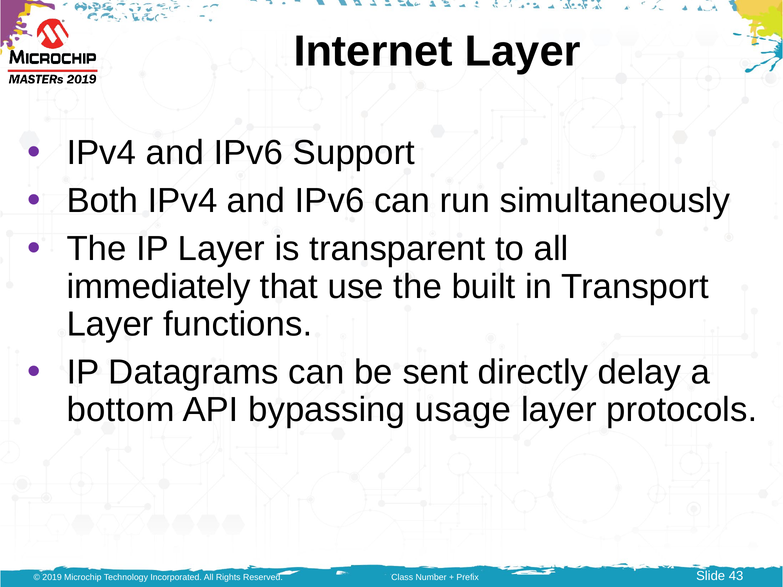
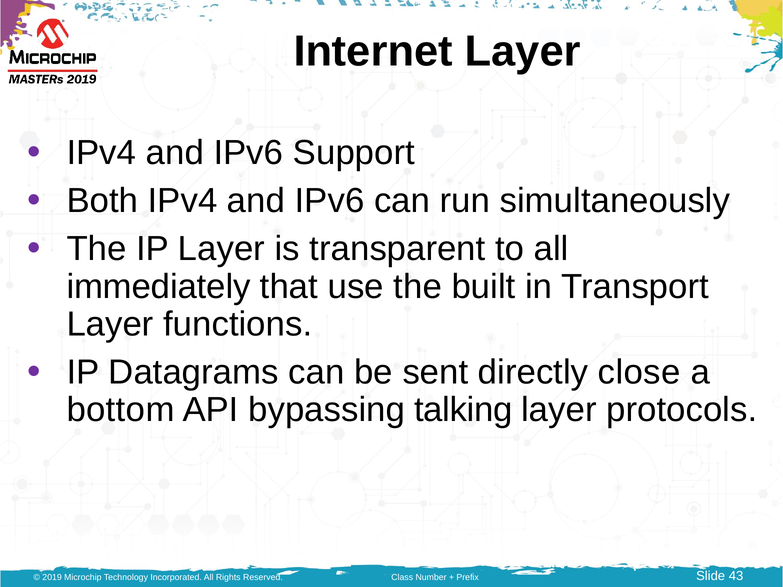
delay: delay -> close (639, 372)
usage: usage -> talking (463, 410)
